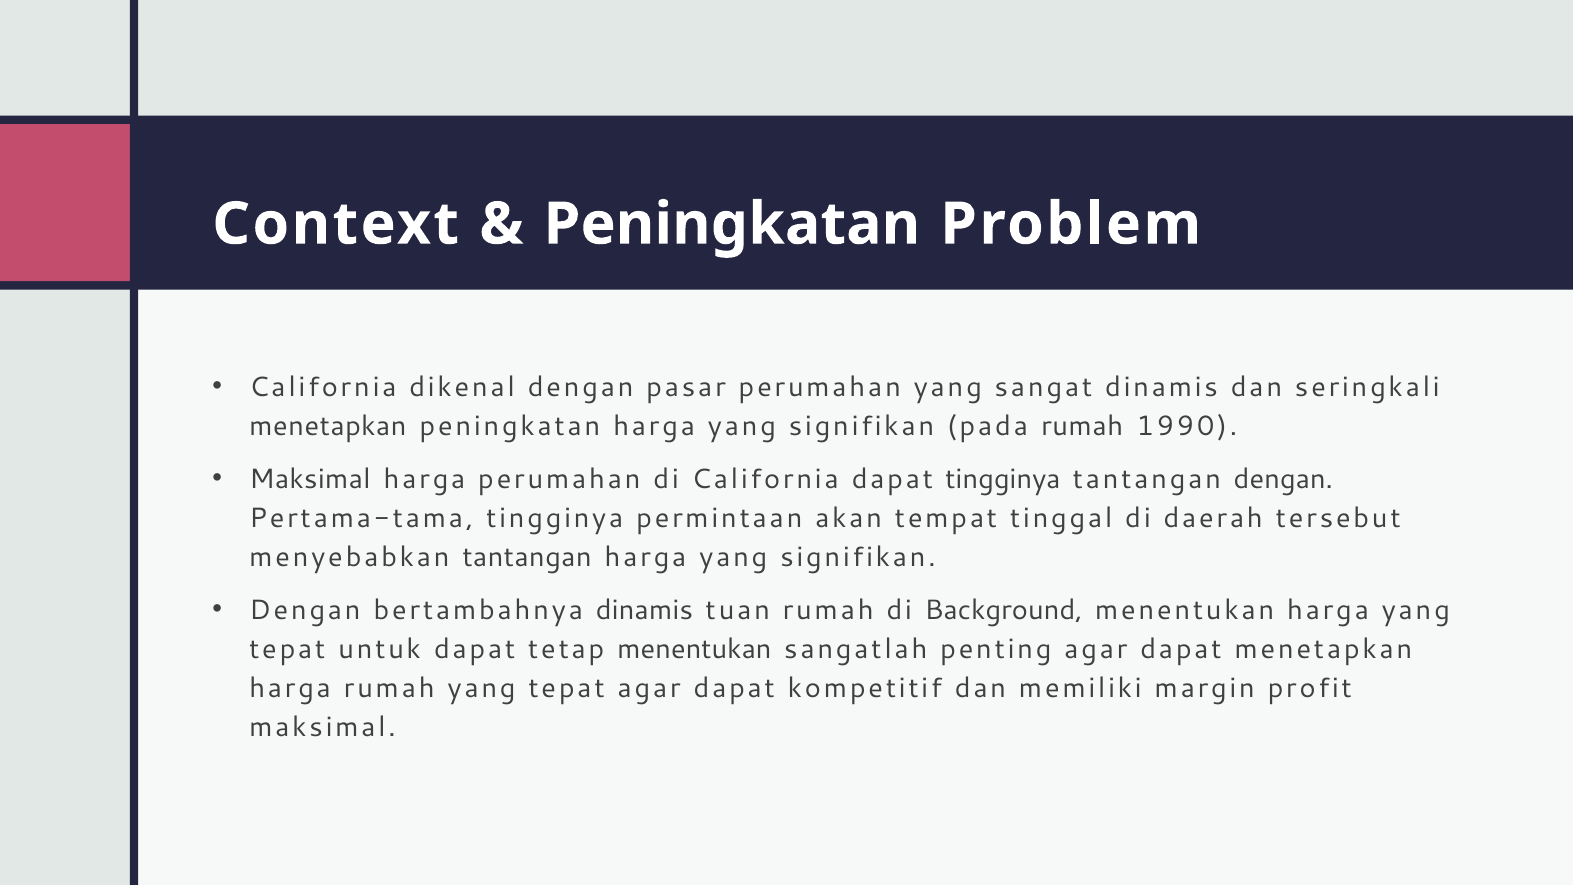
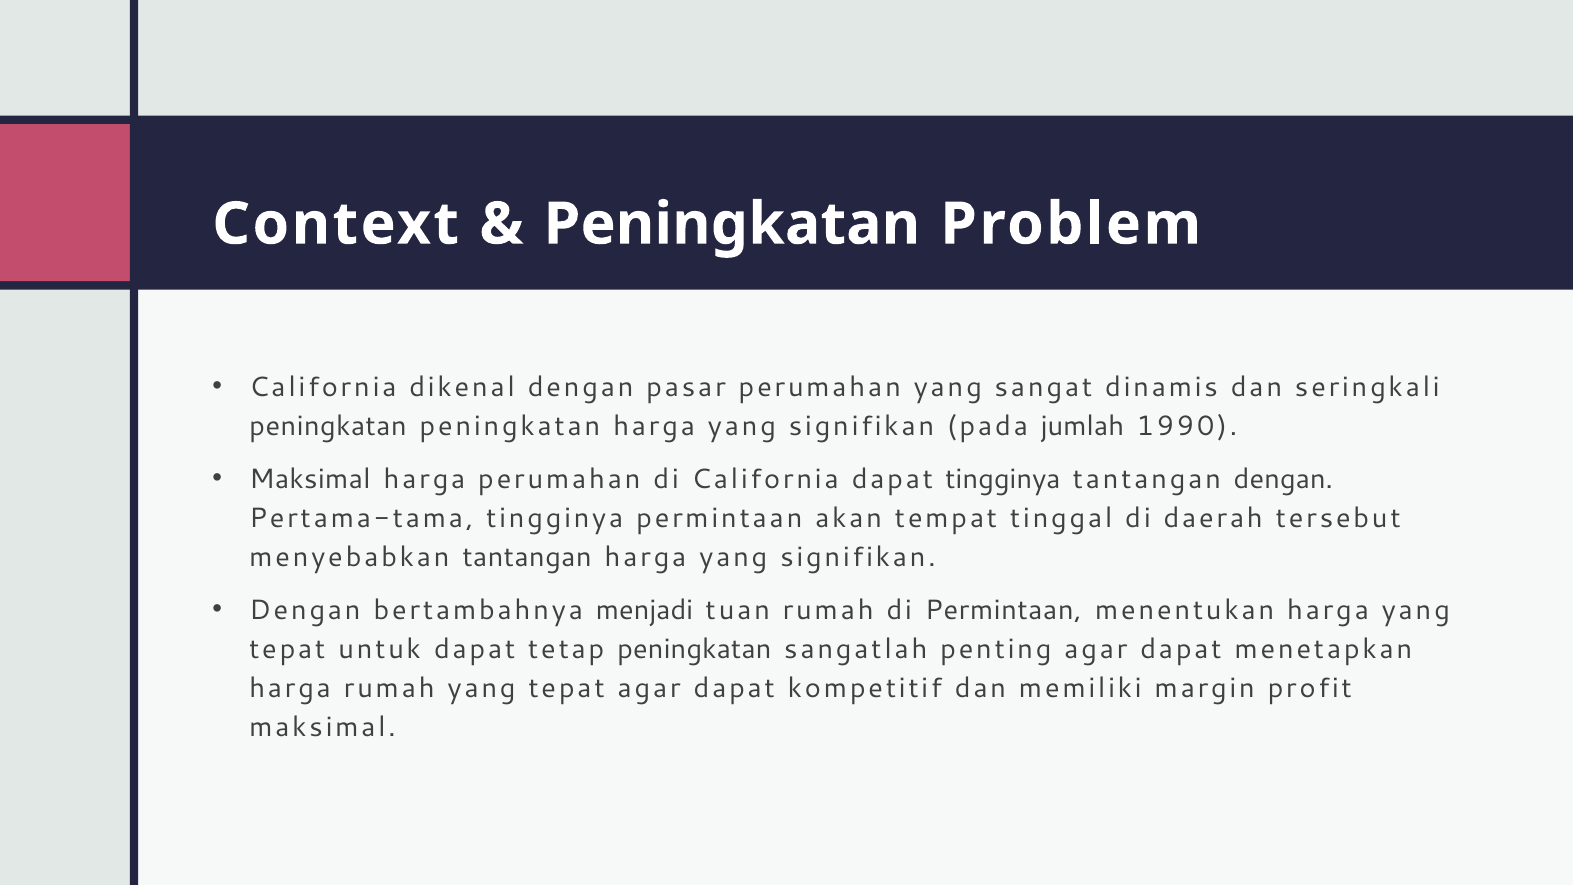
menetapkan: menetapkan -> peningkatan (328, 426)
pada rumah: rumah -> jumlah (1082, 426)
bertambahnya dinamis: dinamis -> menjadi (644, 610)
di Background: Background -> Permintaan (1003, 610)
tetap menentukan: menentukan -> peningkatan (694, 649)
